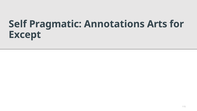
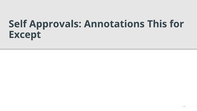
Pragmatic: Pragmatic -> Approvals (55, 24)
Arts: Arts -> This (157, 24)
